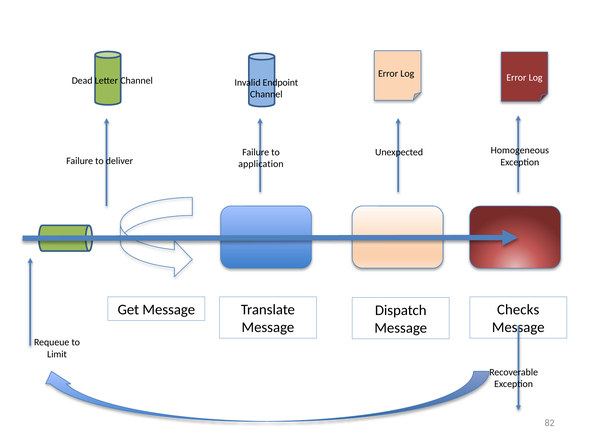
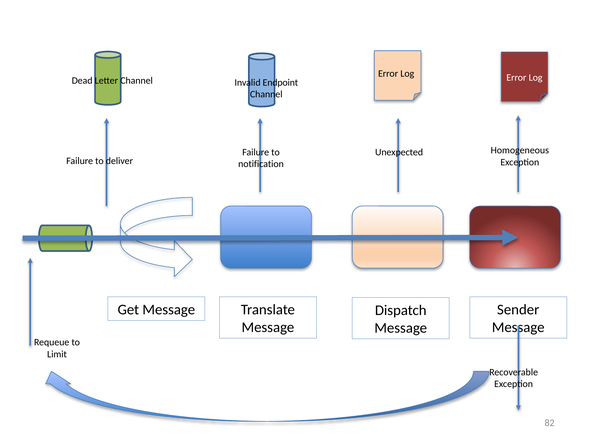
application: application -> notification (261, 164)
Checks: Checks -> Sender (518, 309)
